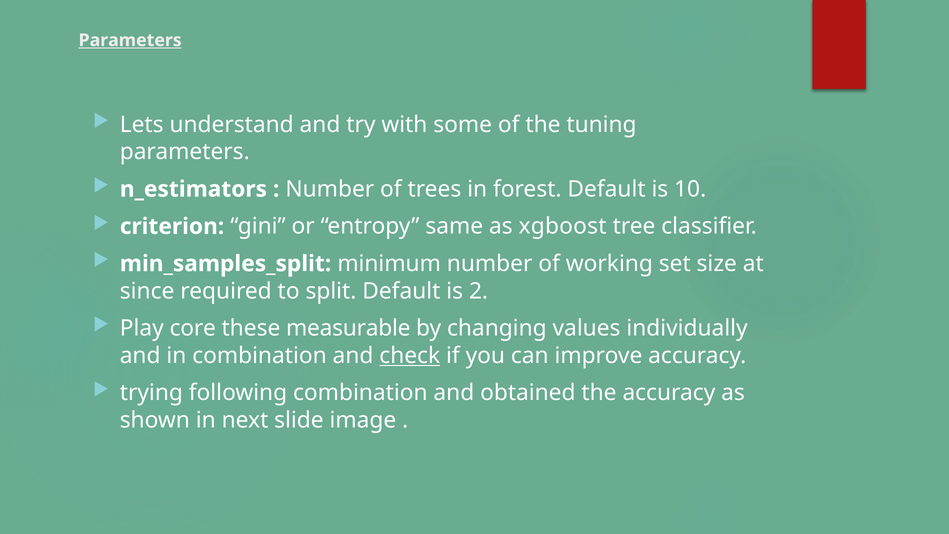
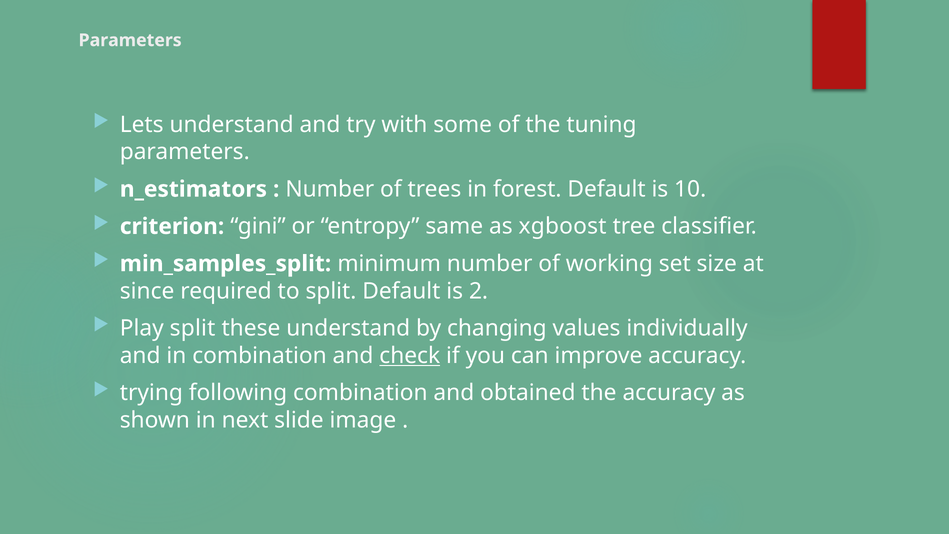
Parameters underline: present -> none (130, 40)
Play core: core -> split (193, 328)
these measurable: measurable -> understand (348, 328)
